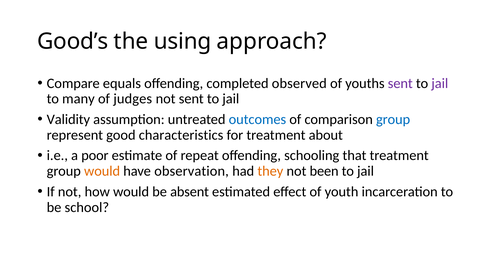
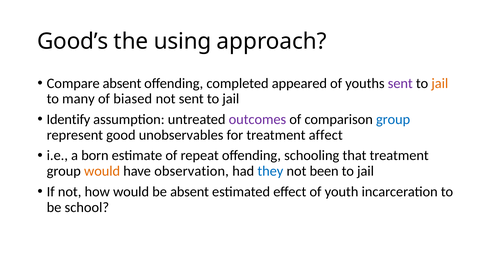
Compare equals: equals -> absent (122, 83)
observed: observed -> appeared (299, 83)
jail colour: purple -> orange (440, 83)
judges: judges -> biased (133, 99)
Validity: Validity -> Identify (68, 119)
outcomes colour: blue -> purple (257, 119)
characteristics: characteristics -> unobservables (181, 135)
about: about -> affect (326, 135)
poor: poor -> born (95, 155)
they colour: orange -> blue (270, 171)
